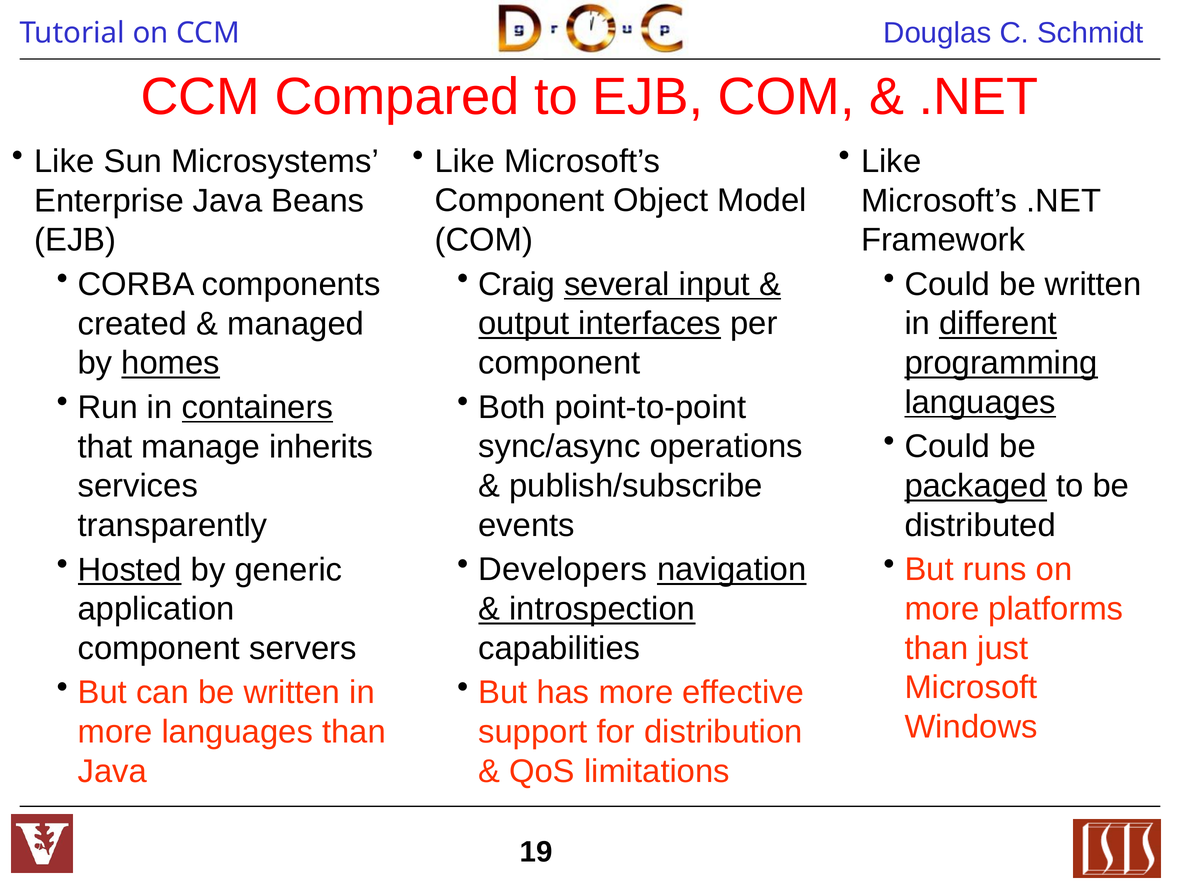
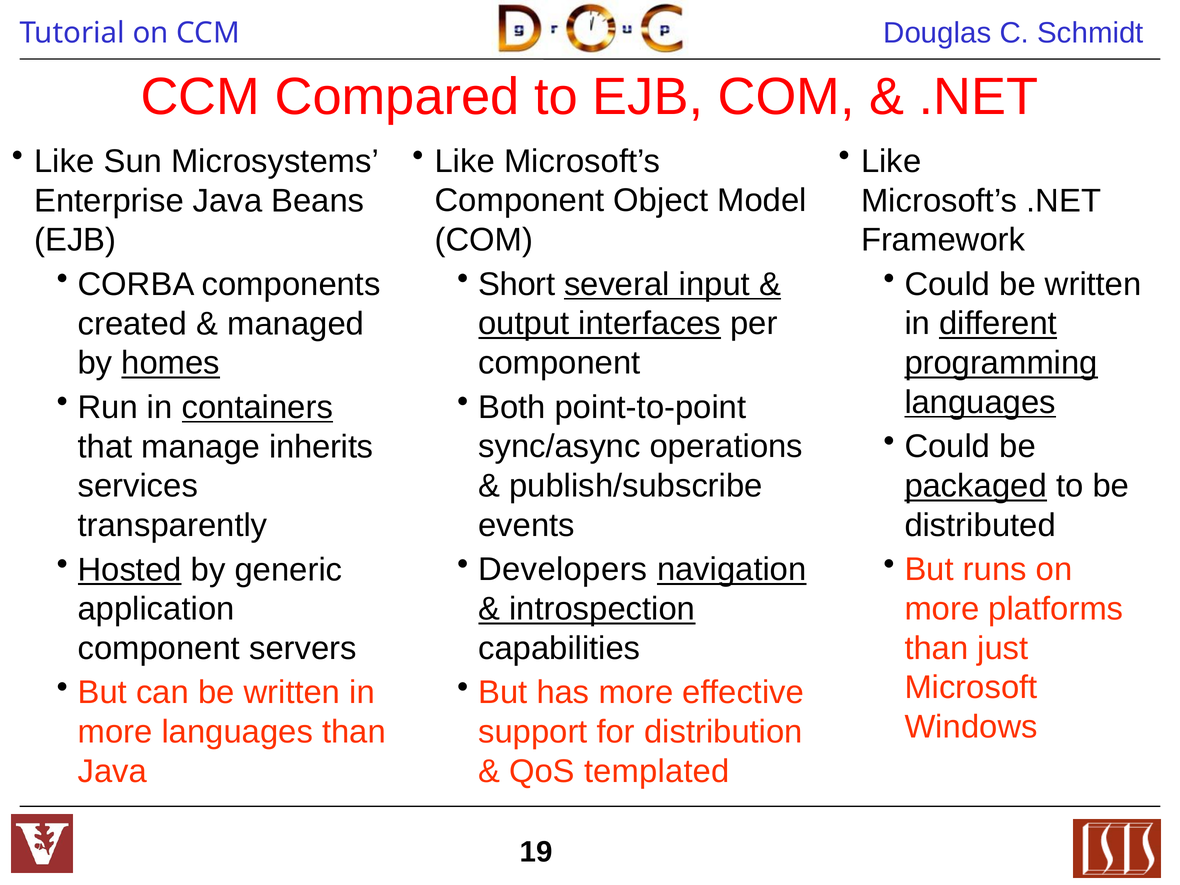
Craig: Craig -> Short (517, 284)
limitations: limitations -> templated (657, 771)
